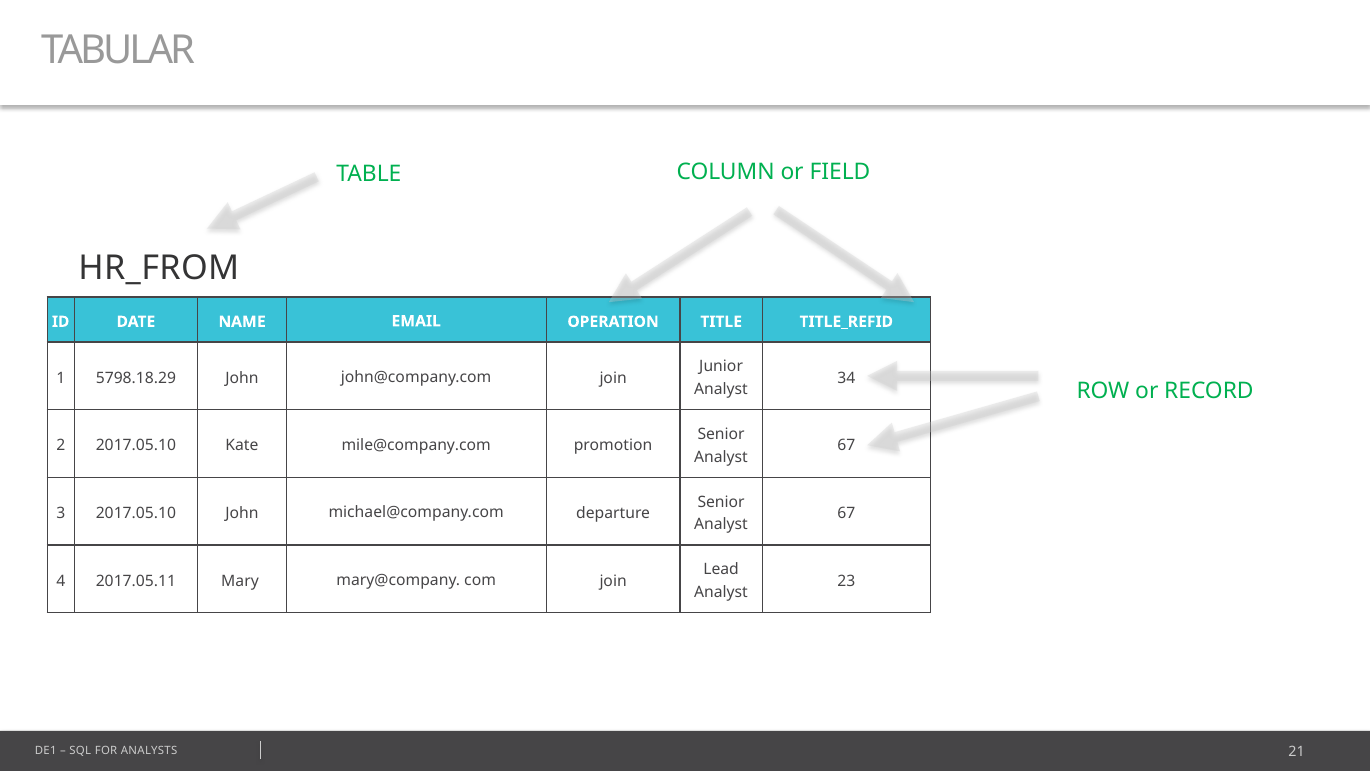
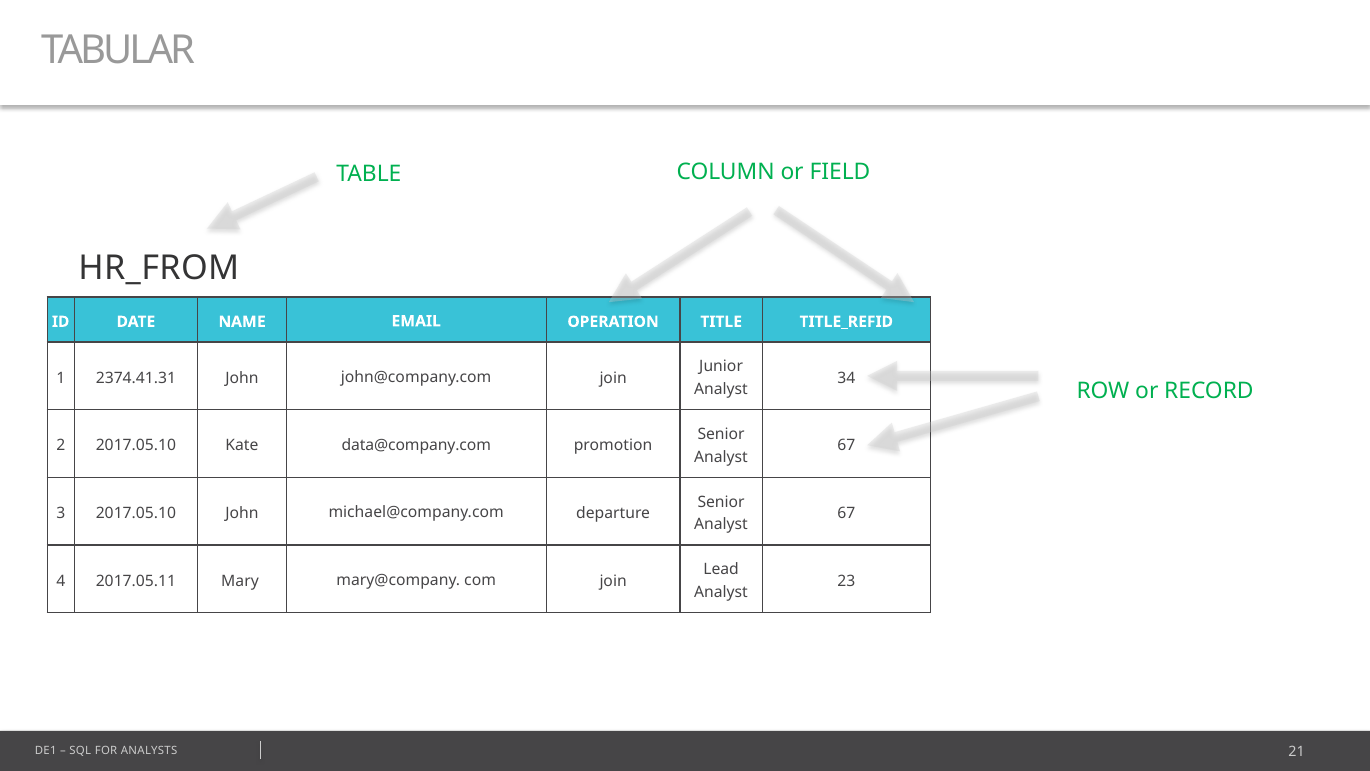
5798.18.29: 5798.18.29 -> 2374.41.31 (136, 378)
mile@company.com: mile@company.com -> data@company.com (416, 445)
